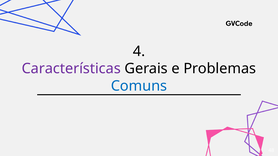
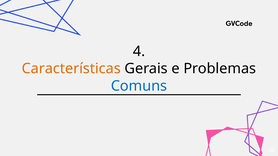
Características colour: purple -> orange (71, 69)
